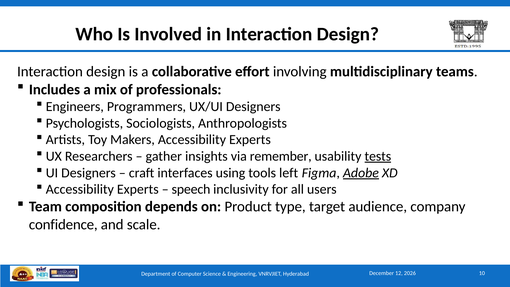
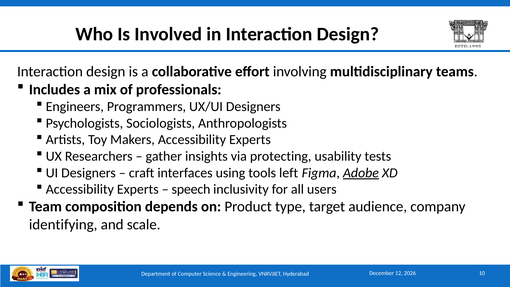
remember: remember -> protecting (281, 156)
tests underline: present -> none (378, 156)
confidence: confidence -> identifying (63, 224)
